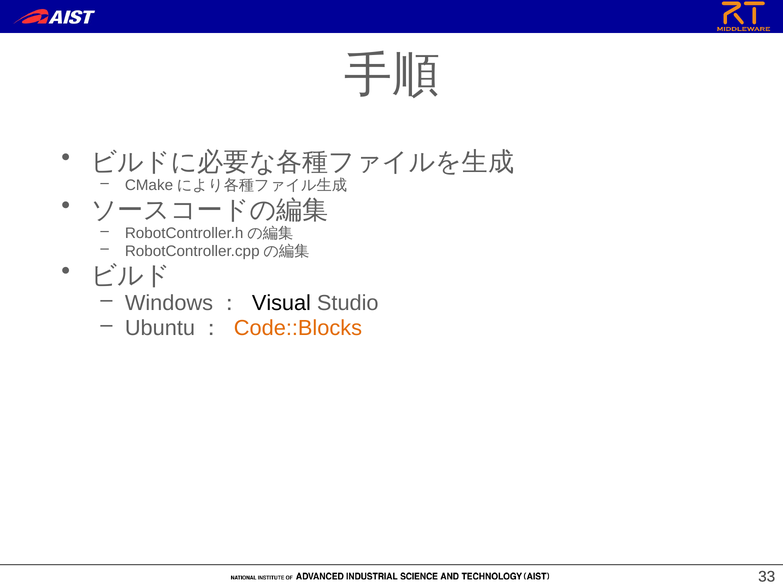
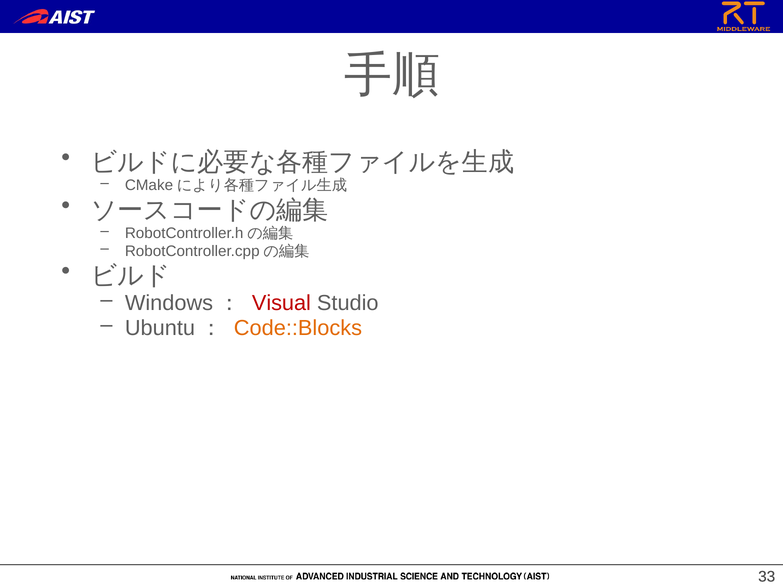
Visual colour: black -> red (281, 303)
